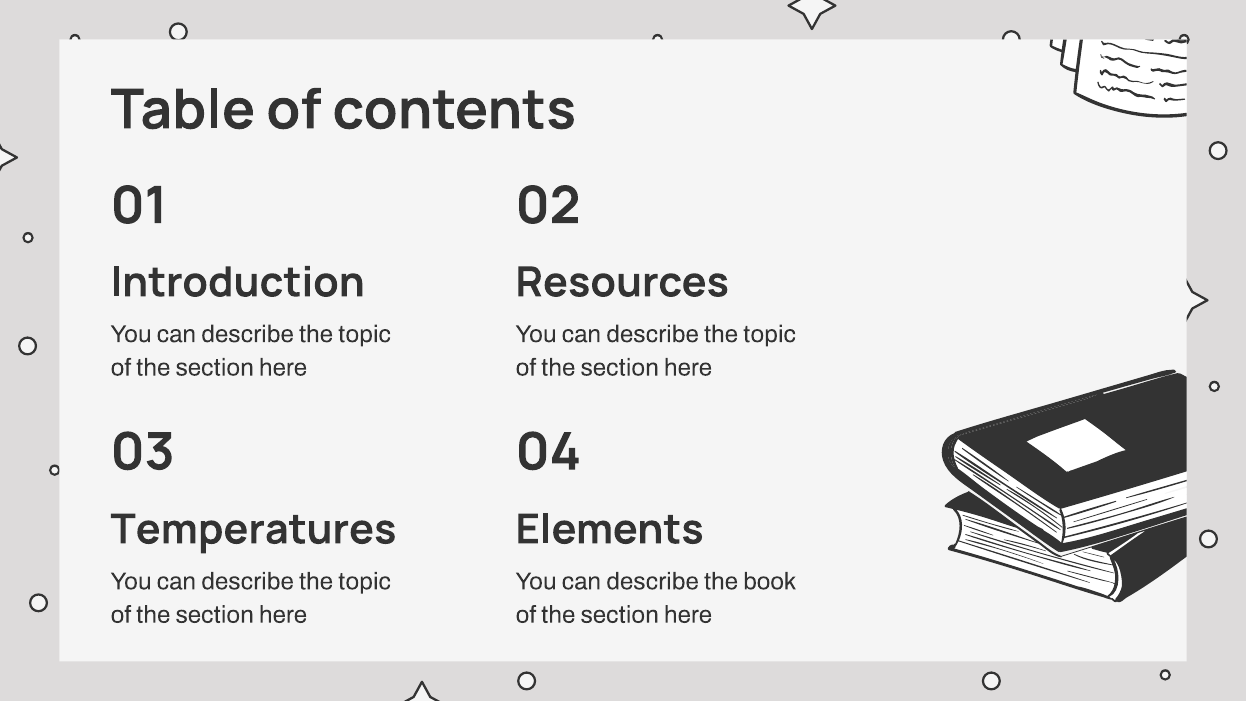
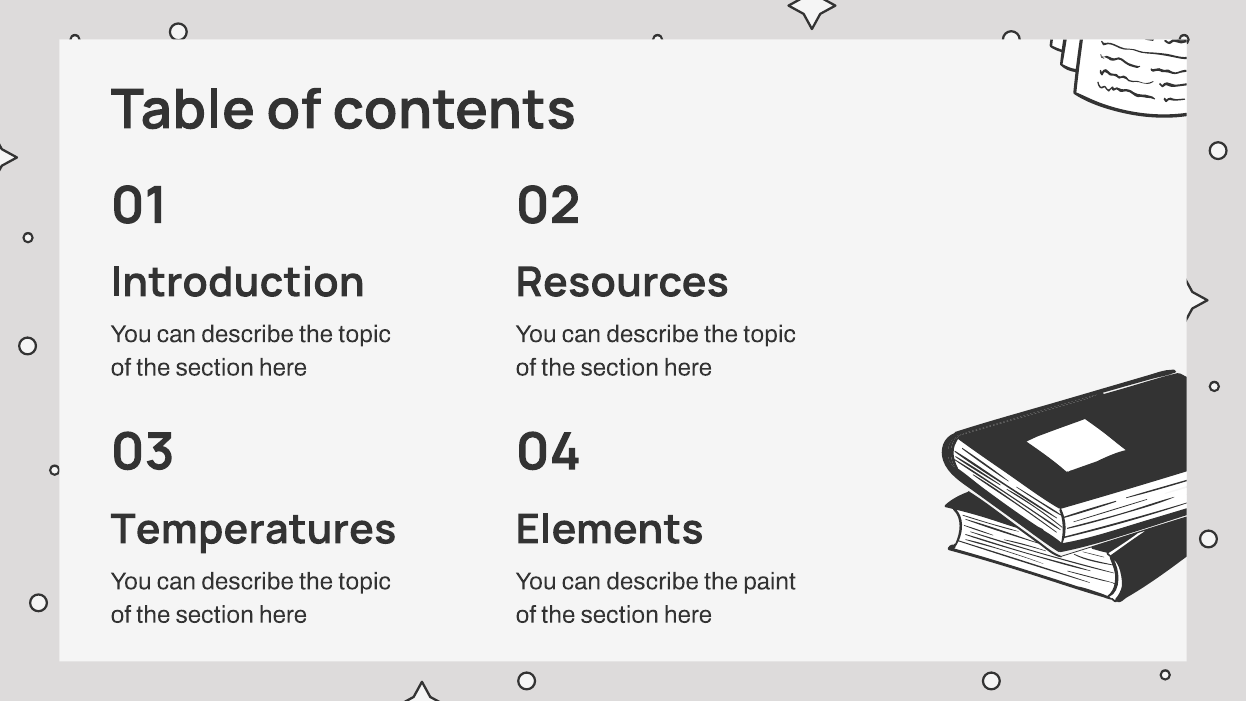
book: book -> paint (770, 581)
